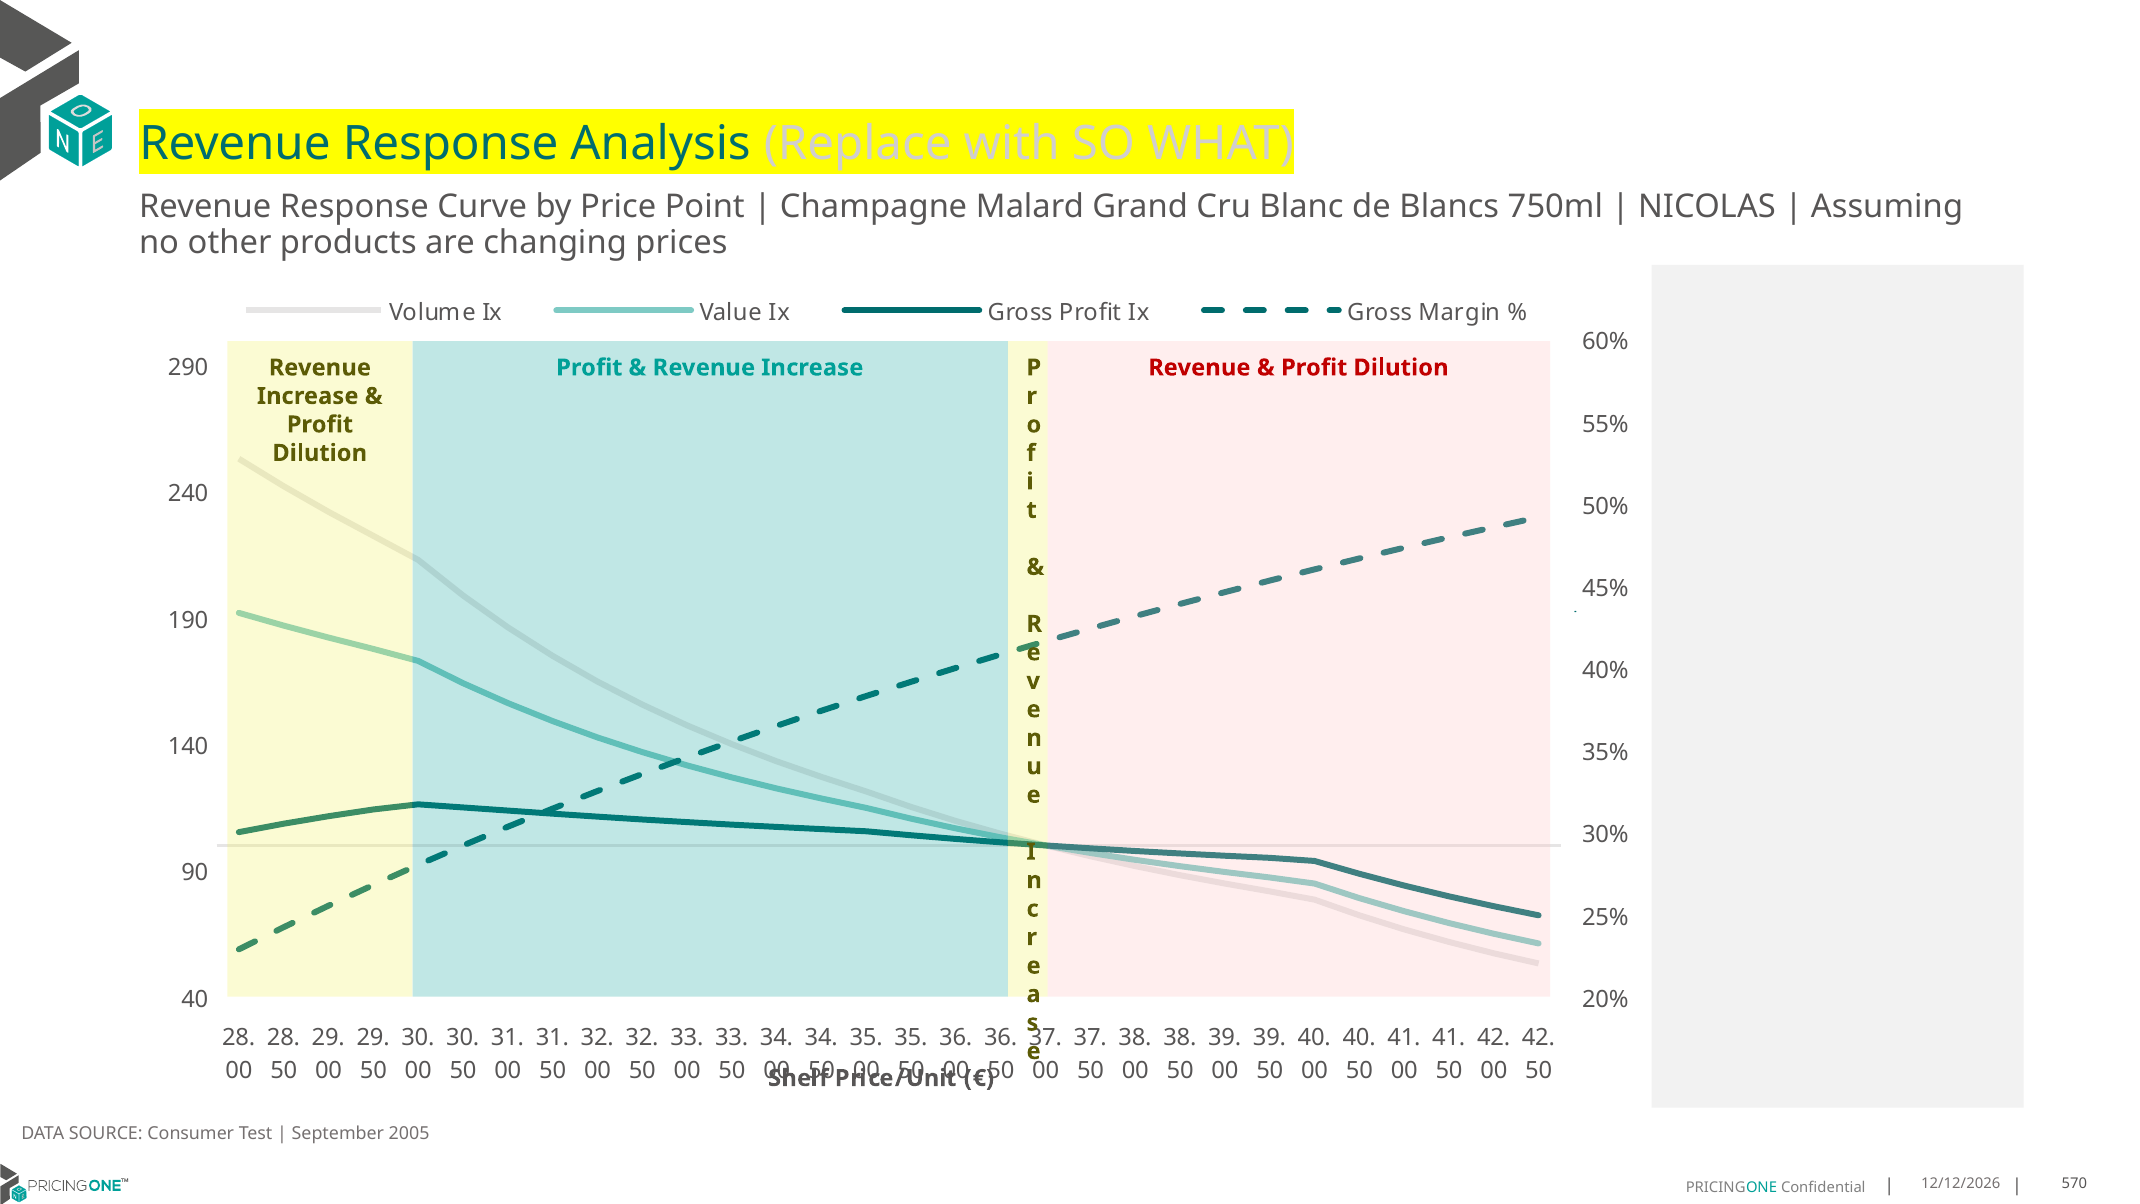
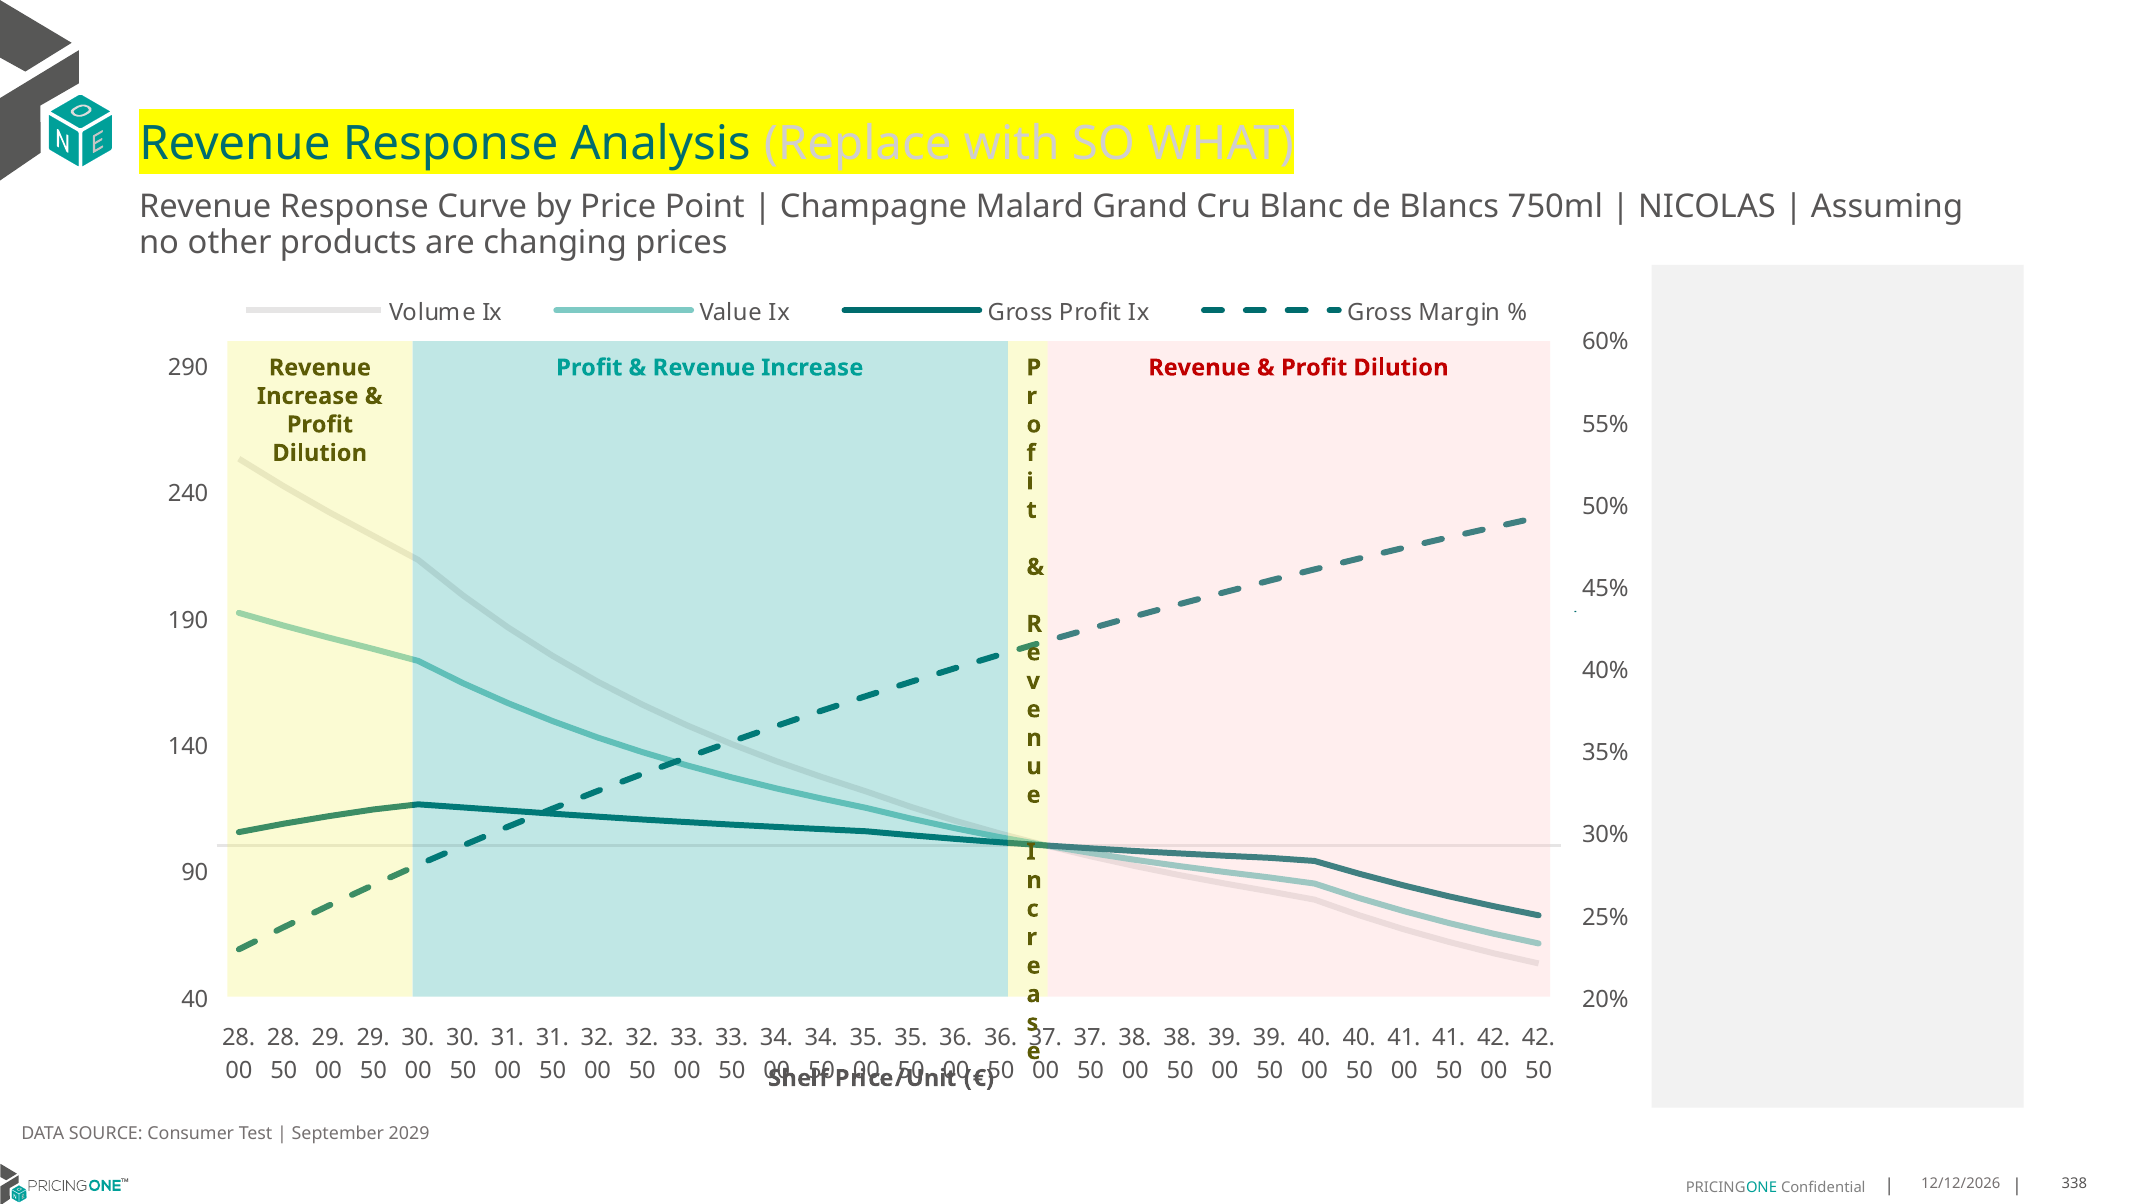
2005: 2005 -> 2029 (409, 1134)
570: 570 -> 338 (2074, 1184)
